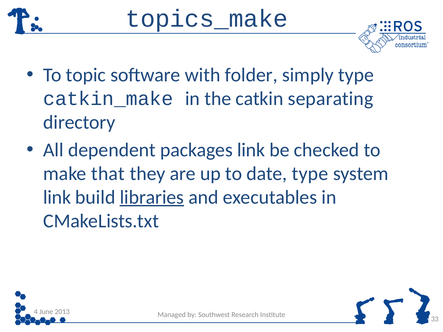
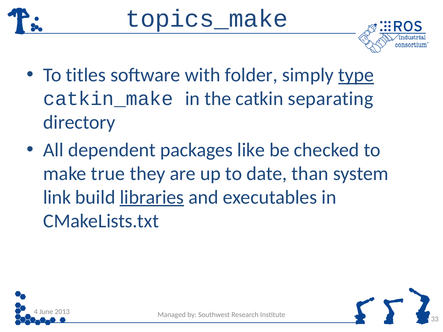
topic: topic -> titles (86, 75)
type underline: none -> present (356, 75)
packages link: link -> like (251, 150)
that: that -> true (108, 174)
date type: type -> than (310, 174)
